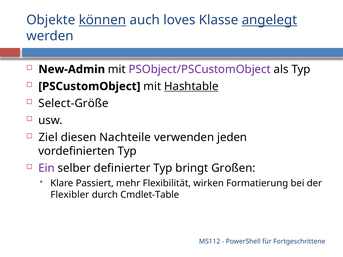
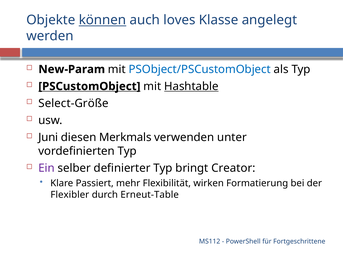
angelegt underline: present -> none (269, 20)
New-Admin: New-Admin -> New-Param (72, 69)
PSObject/PSCustomObject colour: purple -> blue (200, 69)
PSCustomObject underline: none -> present (89, 86)
Ziel: Ziel -> Juni (48, 138)
Nachteile: Nachteile -> Merkmals (125, 138)
jeden: jeden -> unter (232, 138)
Großen: Großen -> Creator (233, 168)
Cmdlet-Table: Cmdlet-Table -> Erneut-Table (150, 195)
